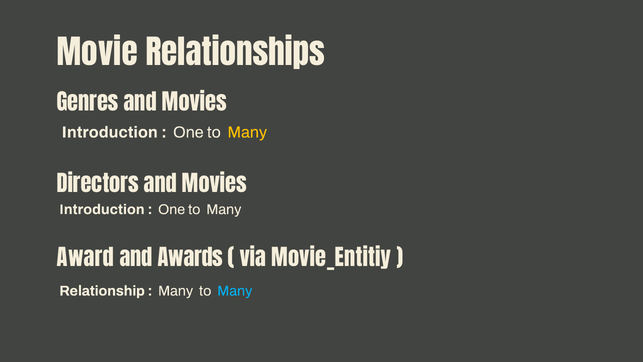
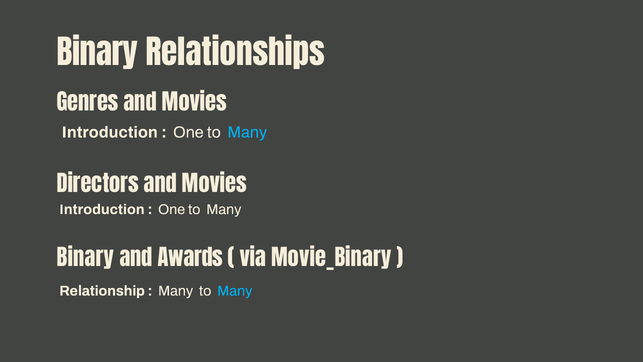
Movie: Movie -> Binary (97, 54)
Many colour: yellow -> light blue (247, 132)
Award: Award -> Binary (85, 259)
Movie_Entitiy: Movie_Entitiy -> Movie_Binary (331, 259)
